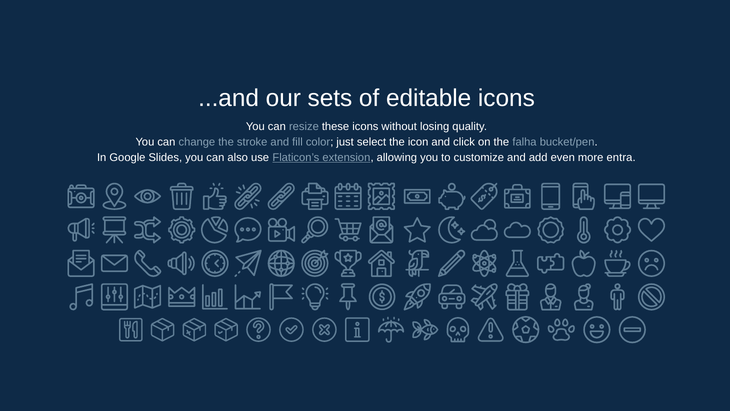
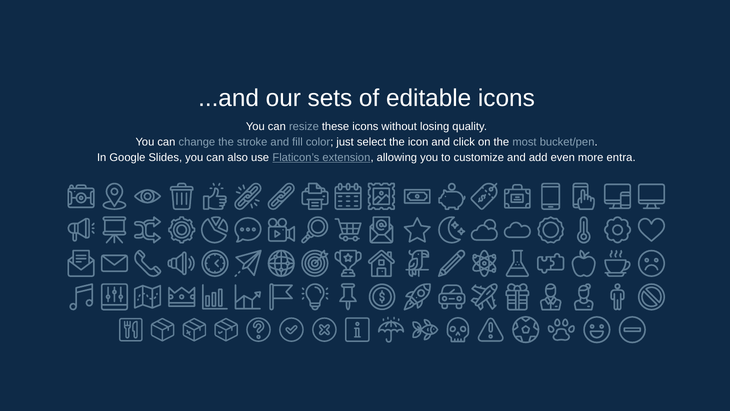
falha: falha -> most (524, 142)
